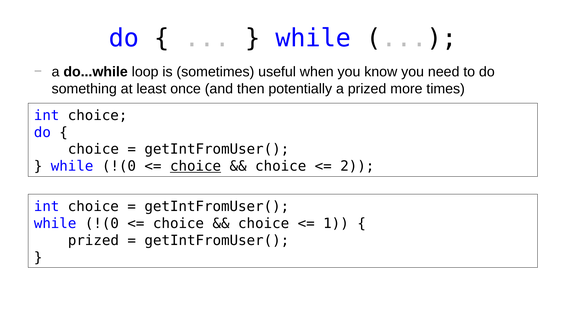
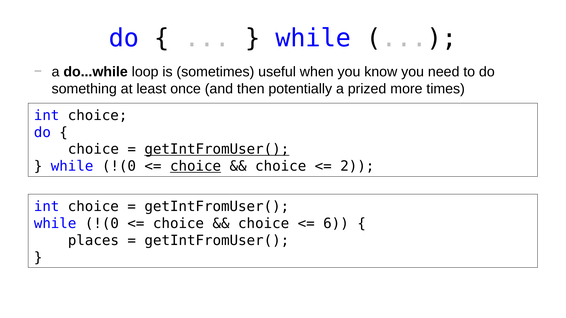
getIntFromUser( underline: none -> present (217, 149)
1: 1 -> 6 (336, 224)
prized: prized -> places (93, 241)
